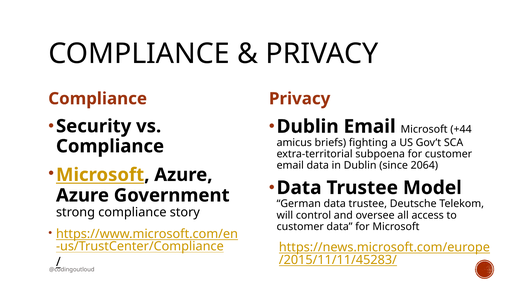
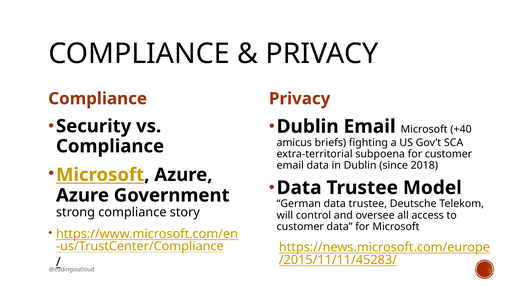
+44: +44 -> +40 (461, 129)
2064: 2064 -> 2018 (424, 165)
